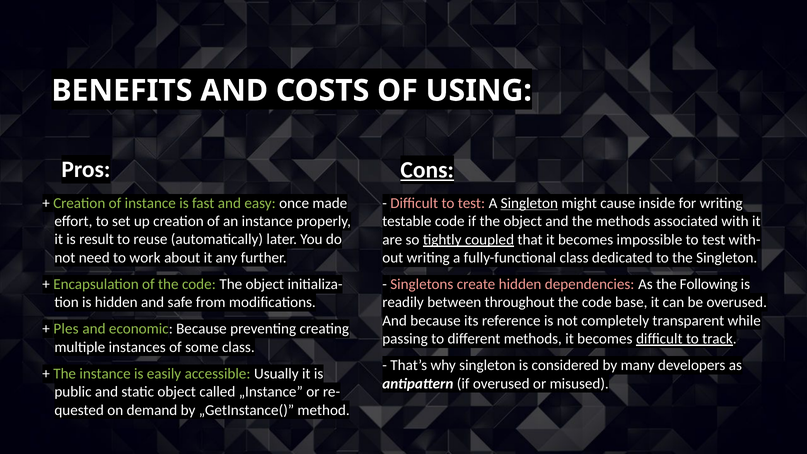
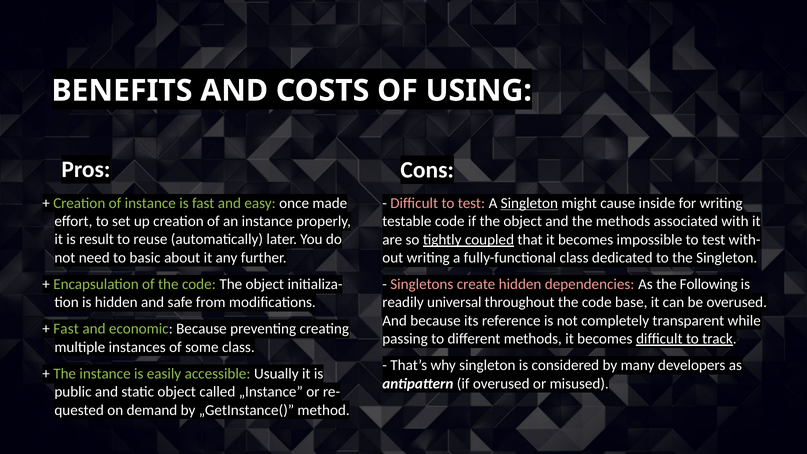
Cons underline: present -> none (427, 170)
work: work -> basic (145, 258)
between: between -> universal (454, 302)
Ples: Ples -> Fast (66, 329)
